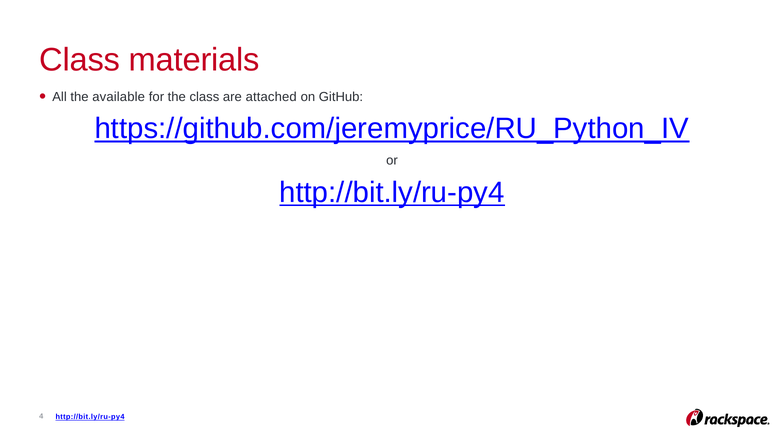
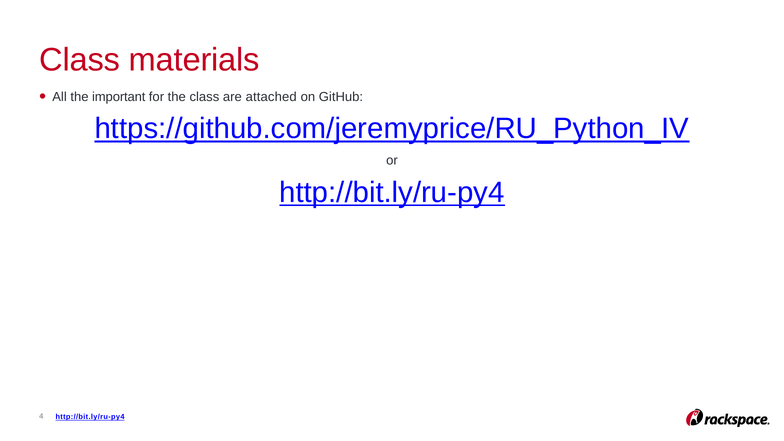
available: available -> important (119, 97)
